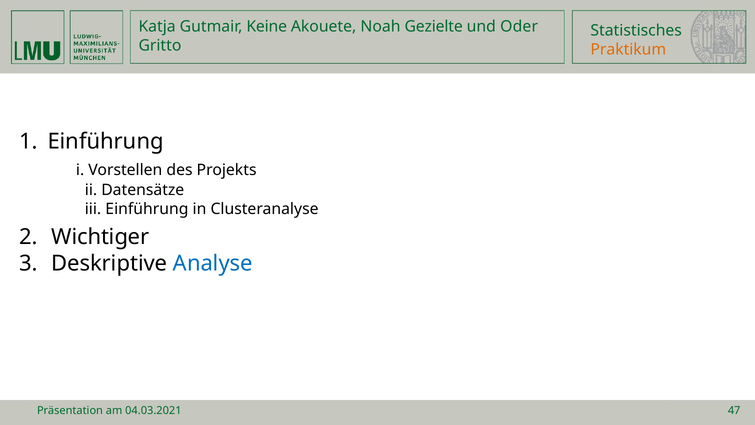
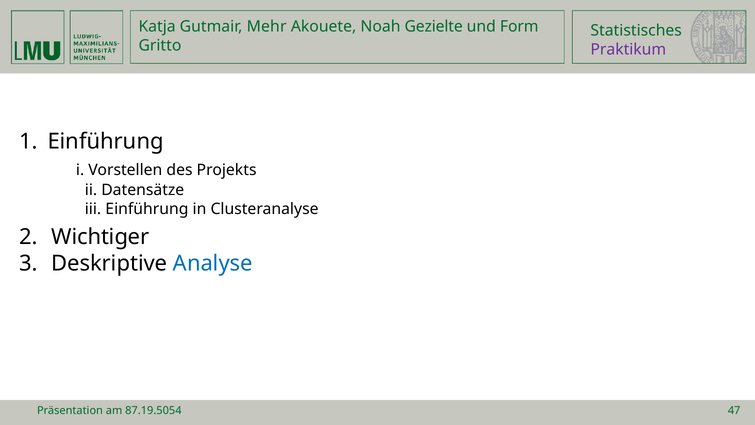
Keine: Keine -> Mehr (267, 27)
Oder: Oder -> Form (519, 27)
Praktikum colour: orange -> purple (628, 50)
04.03.2021: 04.03.2021 -> 87.19.5054 (153, 410)
